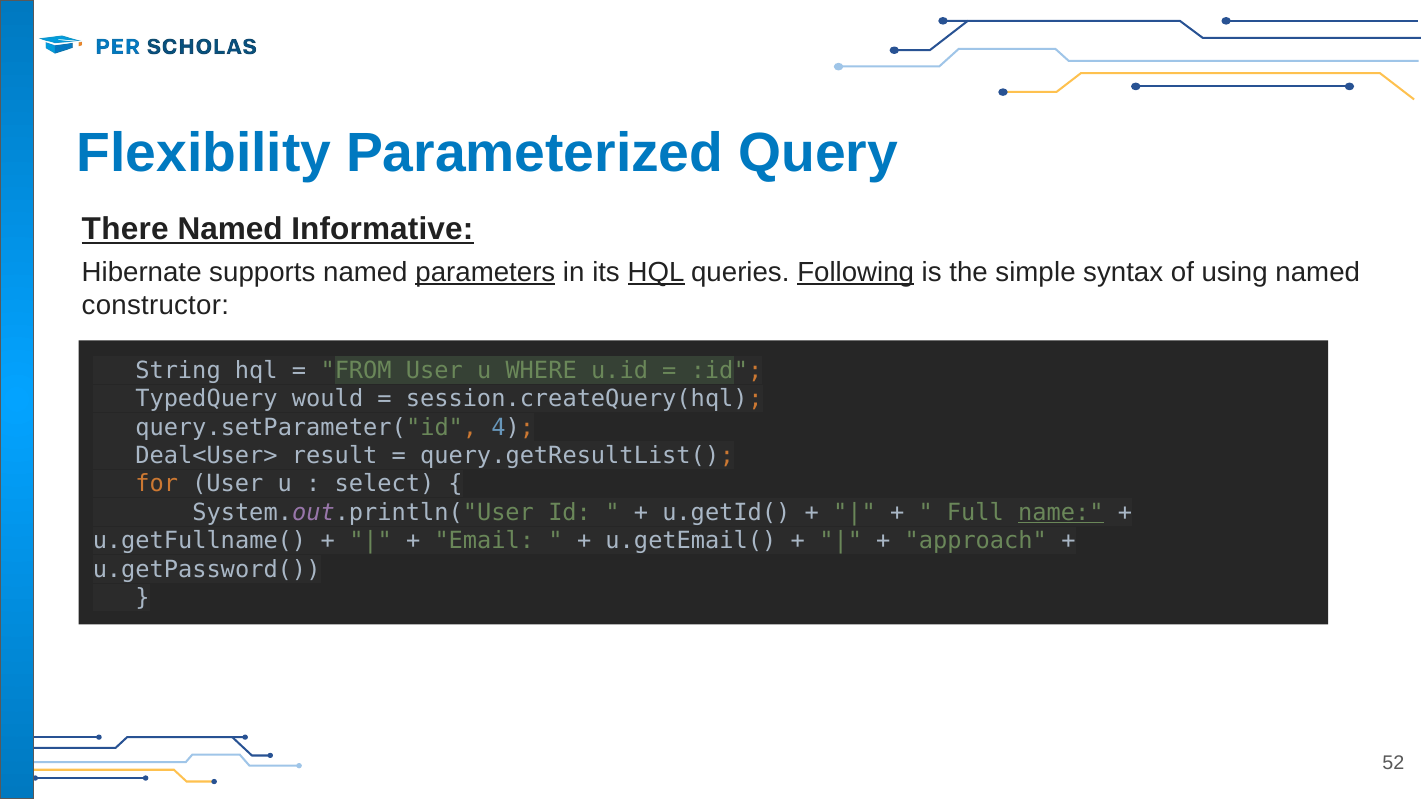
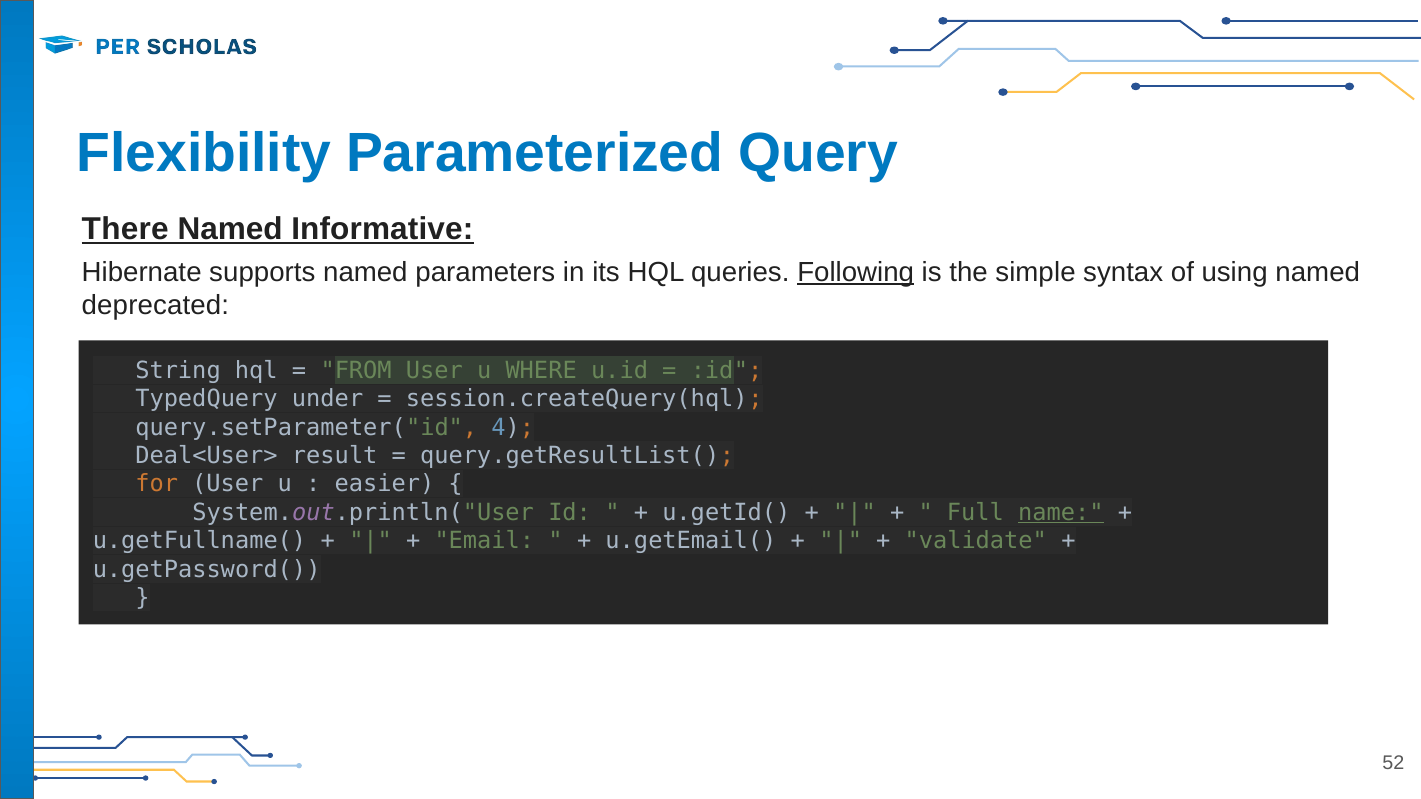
parameters underline: present -> none (485, 272)
HQL underline: present -> none (656, 272)
constructor: constructor -> deprecated (155, 306)
would: would -> under (328, 399)
select: select -> easier (384, 484)
approach: approach -> validate (976, 541)
